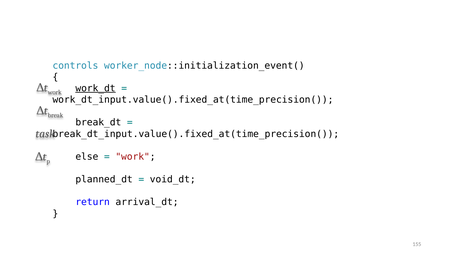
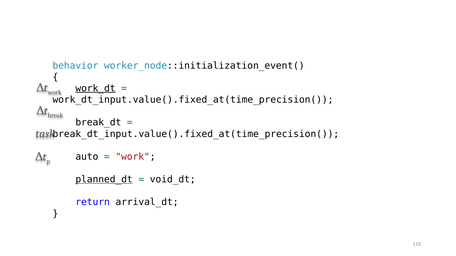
controls: controls -> behavior (75, 66)
else: else -> auto (87, 157)
planned_dt underline: none -> present (104, 180)
